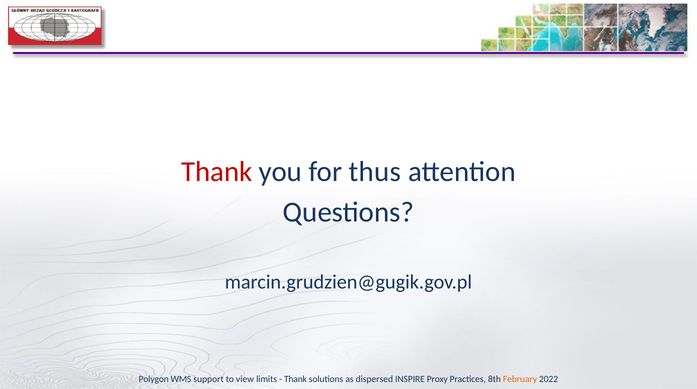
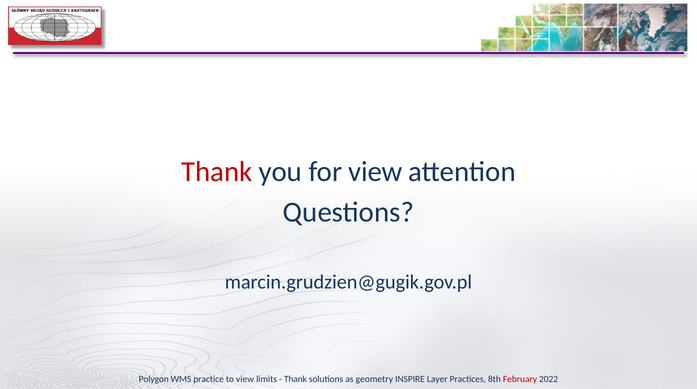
for thus: thus -> view (375, 172)
support: support -> practice (209, 380)
dispersed: dispersed -> geometry (374, 380)
Proxy: Proxy -> Layer (437, 380)
February colour: orange -> red (520, 380)
